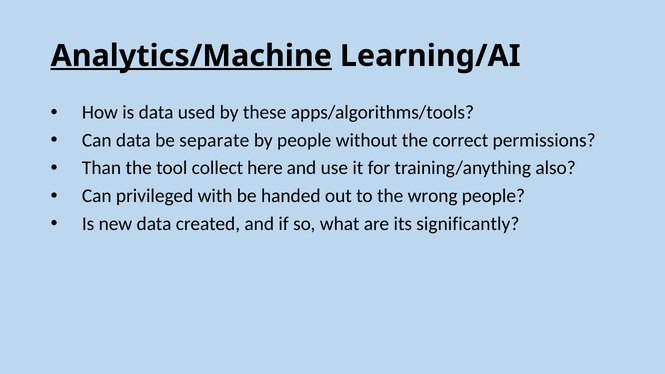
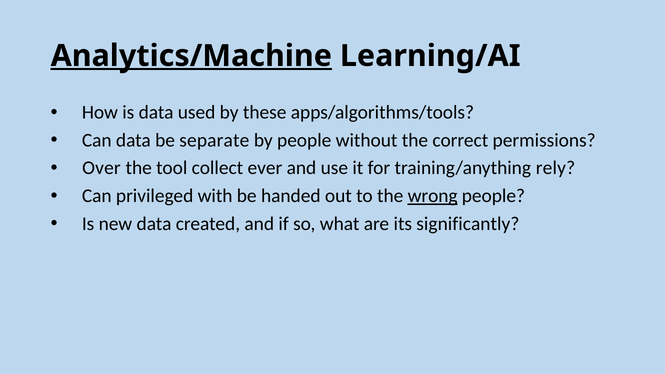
Than: Than -> Over (101, 168)
here: here -> ever (265, 168)
also: also -> rely (555, 168)
wrong underline: none -> present (433, 196)
